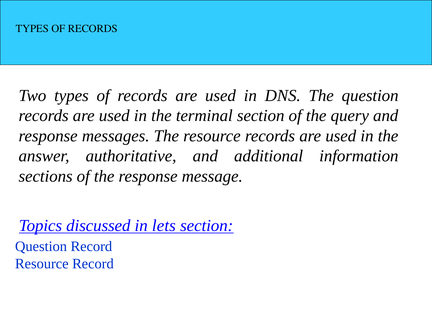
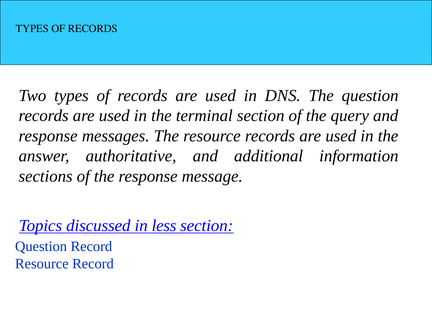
lets: lets -> less (164, 226)
